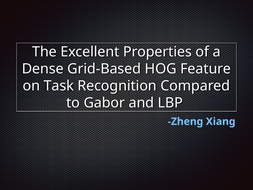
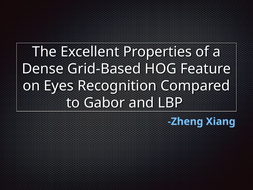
Task: Task -> Eyes (59, 86)
